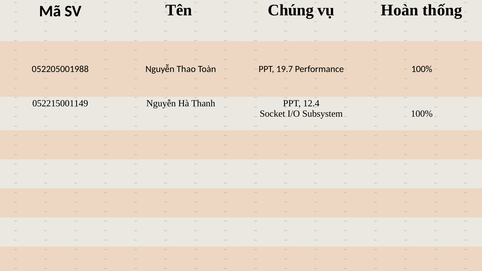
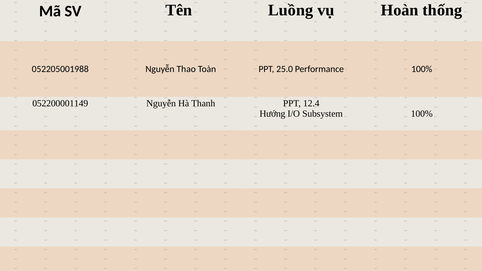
Chúng: Chúng -> Luồng (291, 10)
19.7: 19.7 -> 25.0 (285, 69)
052215001149: 052215001149 -> 052200001149 (60, 103)
Socket: Socket -> Hướng (272, 114)
